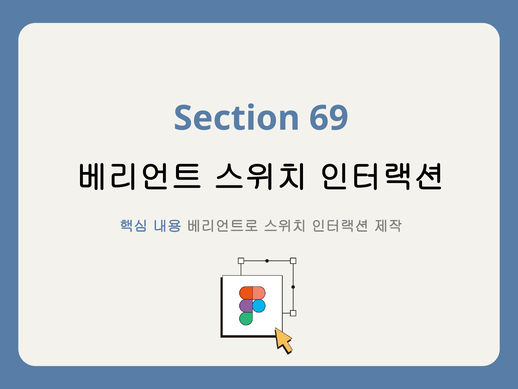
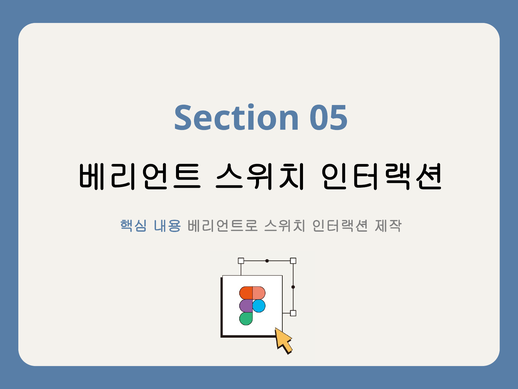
69: 69 -> 05 (329, 118)
